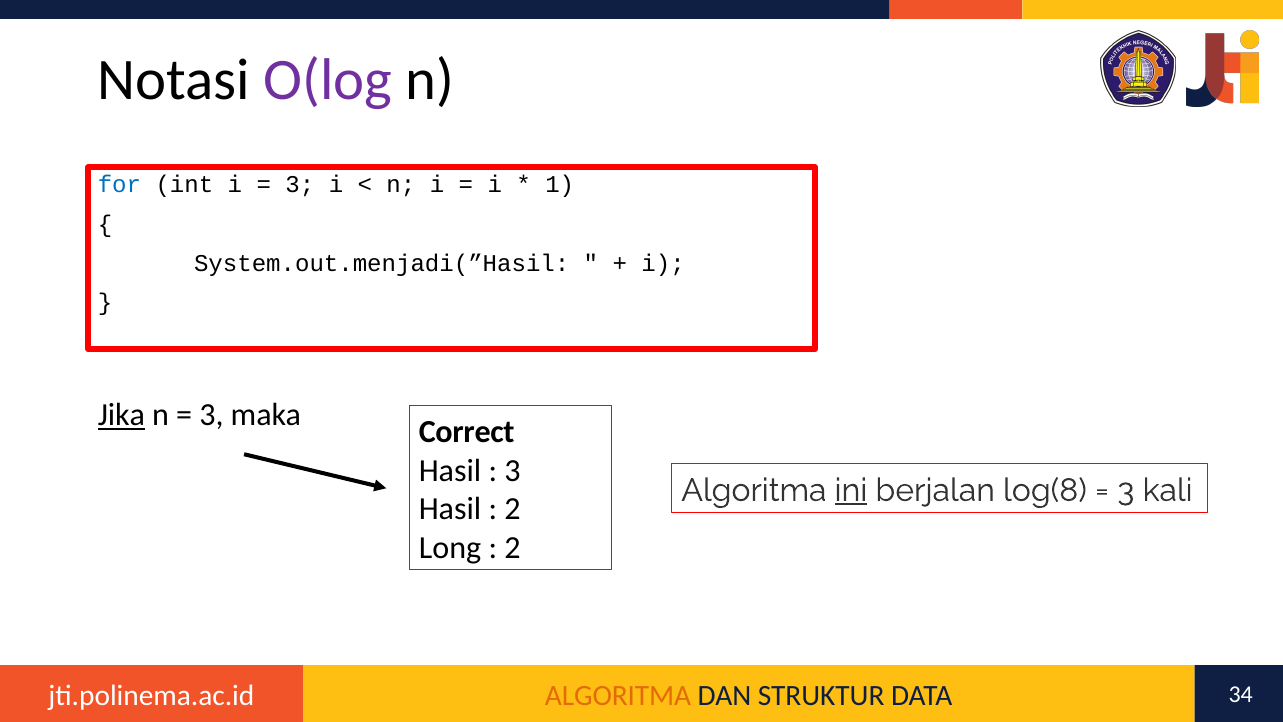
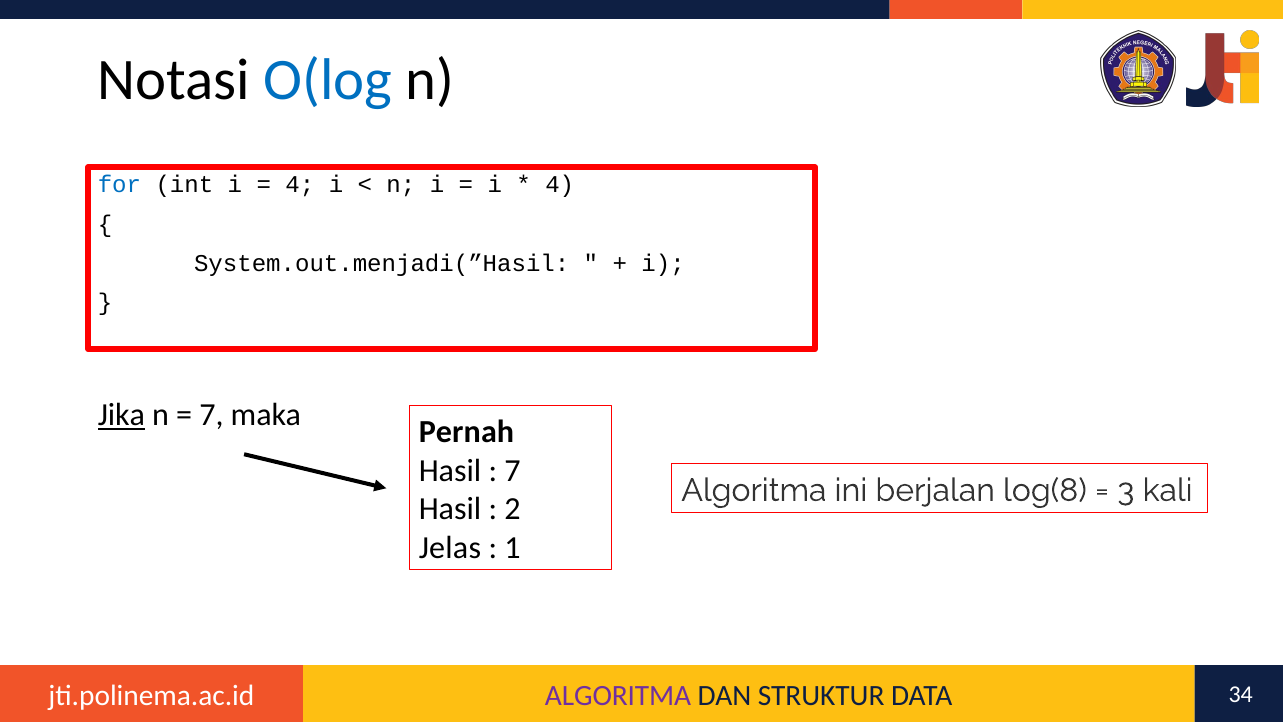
O(log colour: purple -> blue (328, 80)
3: 3 -> 4 (300, 185)
1: 1 -> 4 (560, 185)
3: 3 -> 7 (211, 415)
Correct: Correct -> Pernah (466, 432)
3: 3 -> 7 (513, 470)
ini underline: present -> none (851, 490)
Long: Long -> Jelas (450, 547)
2: 2 -> 1 (513, 547)
ALGORITMA colour: orange -> purple (618, 695)
